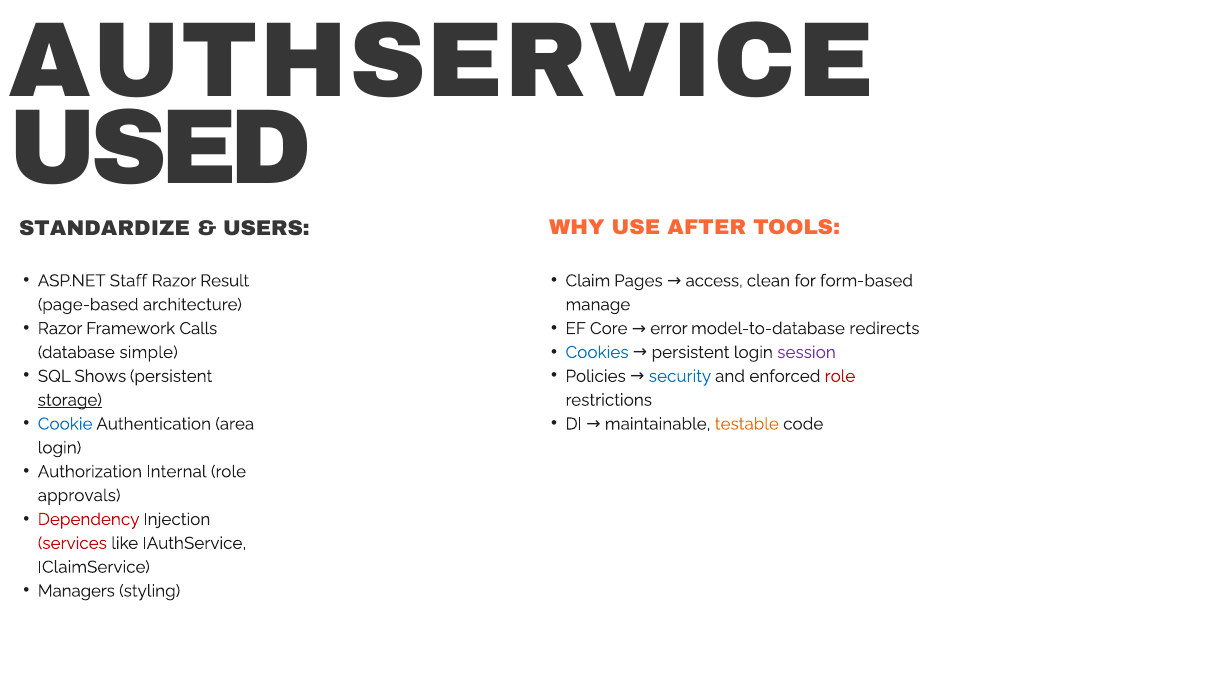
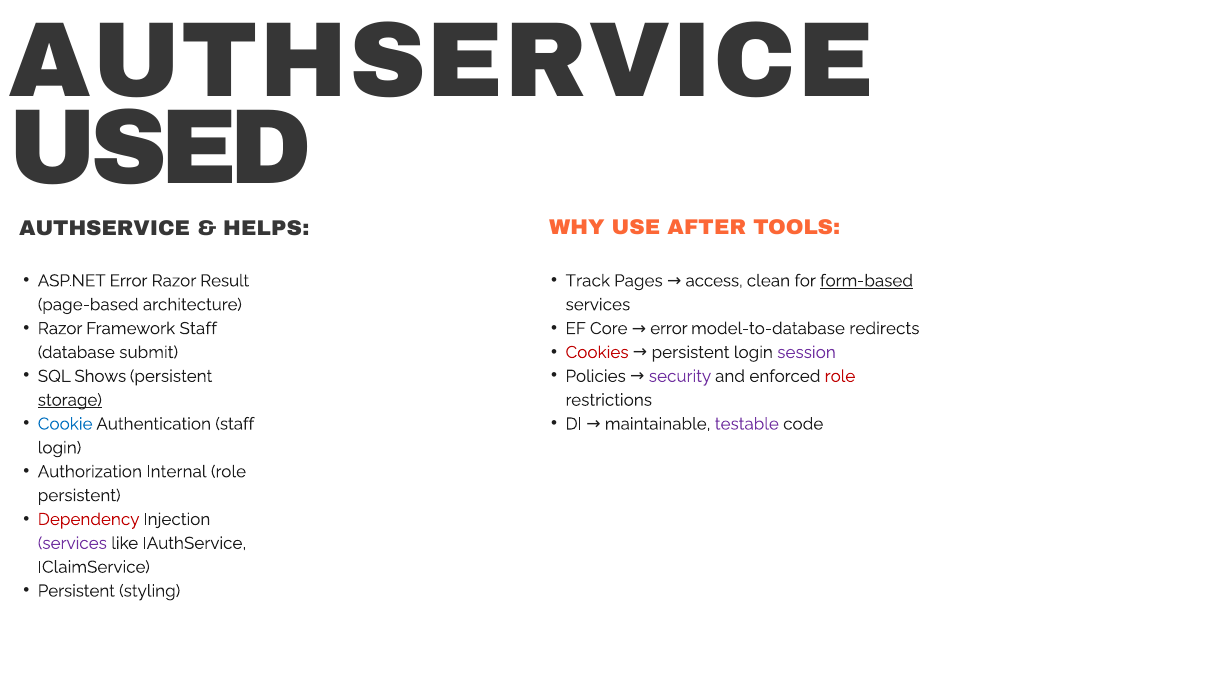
STANDARDIZE: STANDARDIZE -> AUTHSERVICE (105, 229)
USERS: USERS -> HELPS (266, 229)
ASP.NET Staff: Staff -> Error (129, 281)
Claim: Claim -> Track (588, 281)
form-based underline: none -> present (866, 281)
manage: manage -> services (598, 305)
Framework Calls: Calls -> Staff (198, 329)
Cookies colour: blue -> red (597, 352)
simple: simple -> submit (149, 352)
security colour: blue -> purple (680, 376)
Authentication area: area -> staff (235, 424)
testable colour: orange -> purple (747, 424)
approvals: approvals -> persistent (79, 496)
services colour: red -> purple (72, 543)
Managers: Managers -> Persistent (76, 591)
